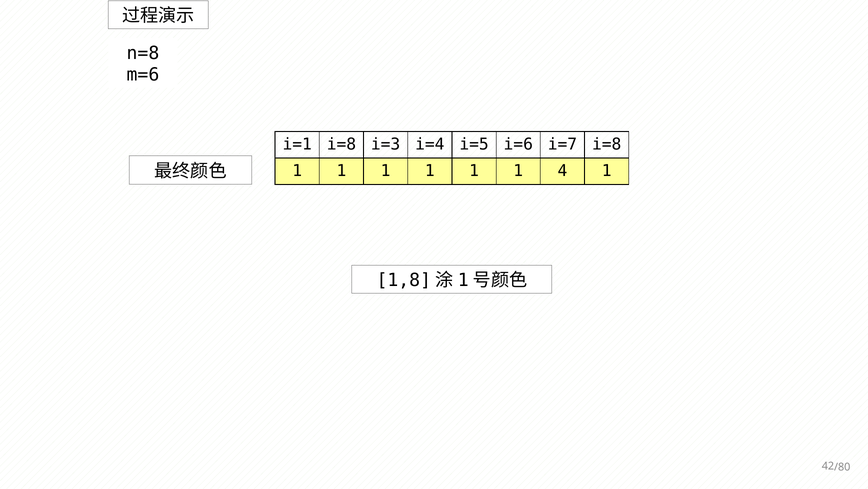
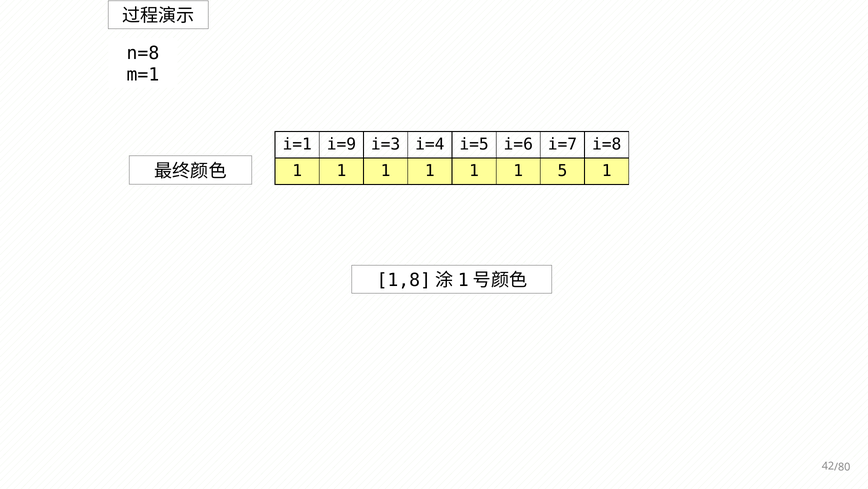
m=6: m=6 -> m=1 (143, 75)
i=1 i=8: i=8 -> i=9 (341, 144)
4: 4 -> 5 (562, 171)
